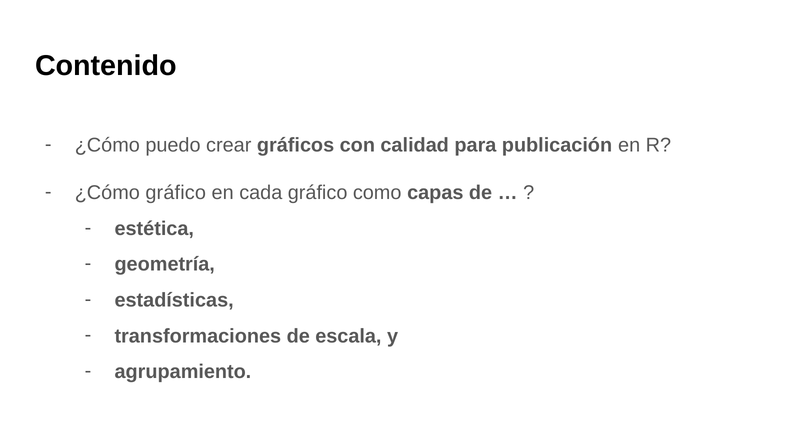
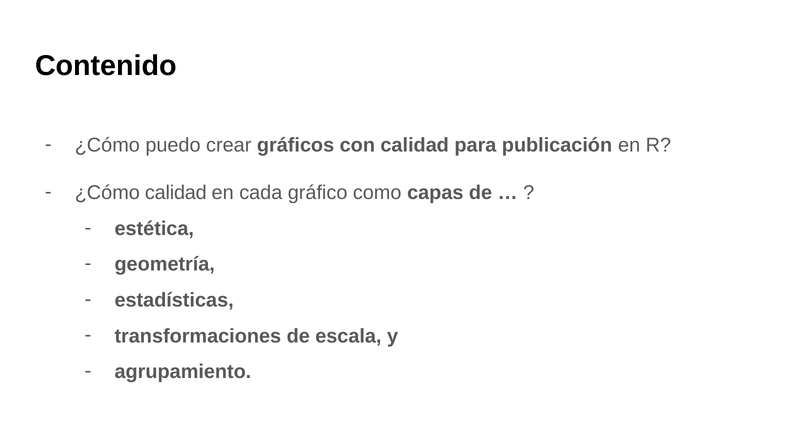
¿Cómo gráfico: gráfico -> calidad (176, 193)
